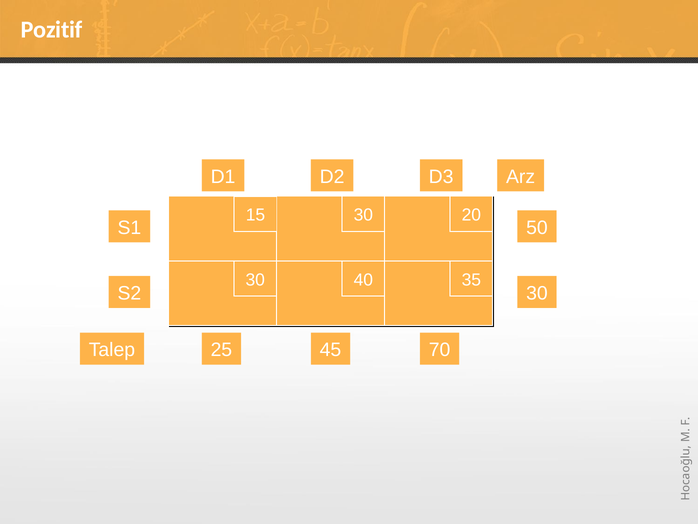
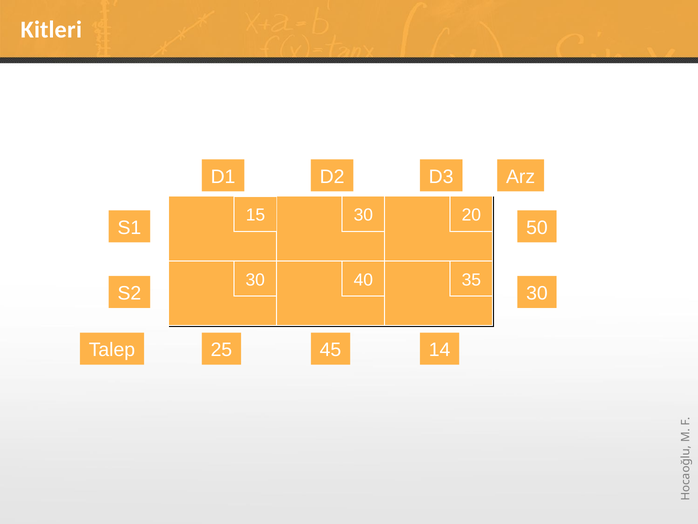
Pozitif: Pozitif -> Kitleri (51, 30)
70: 70 -> 14 (440, 350)
